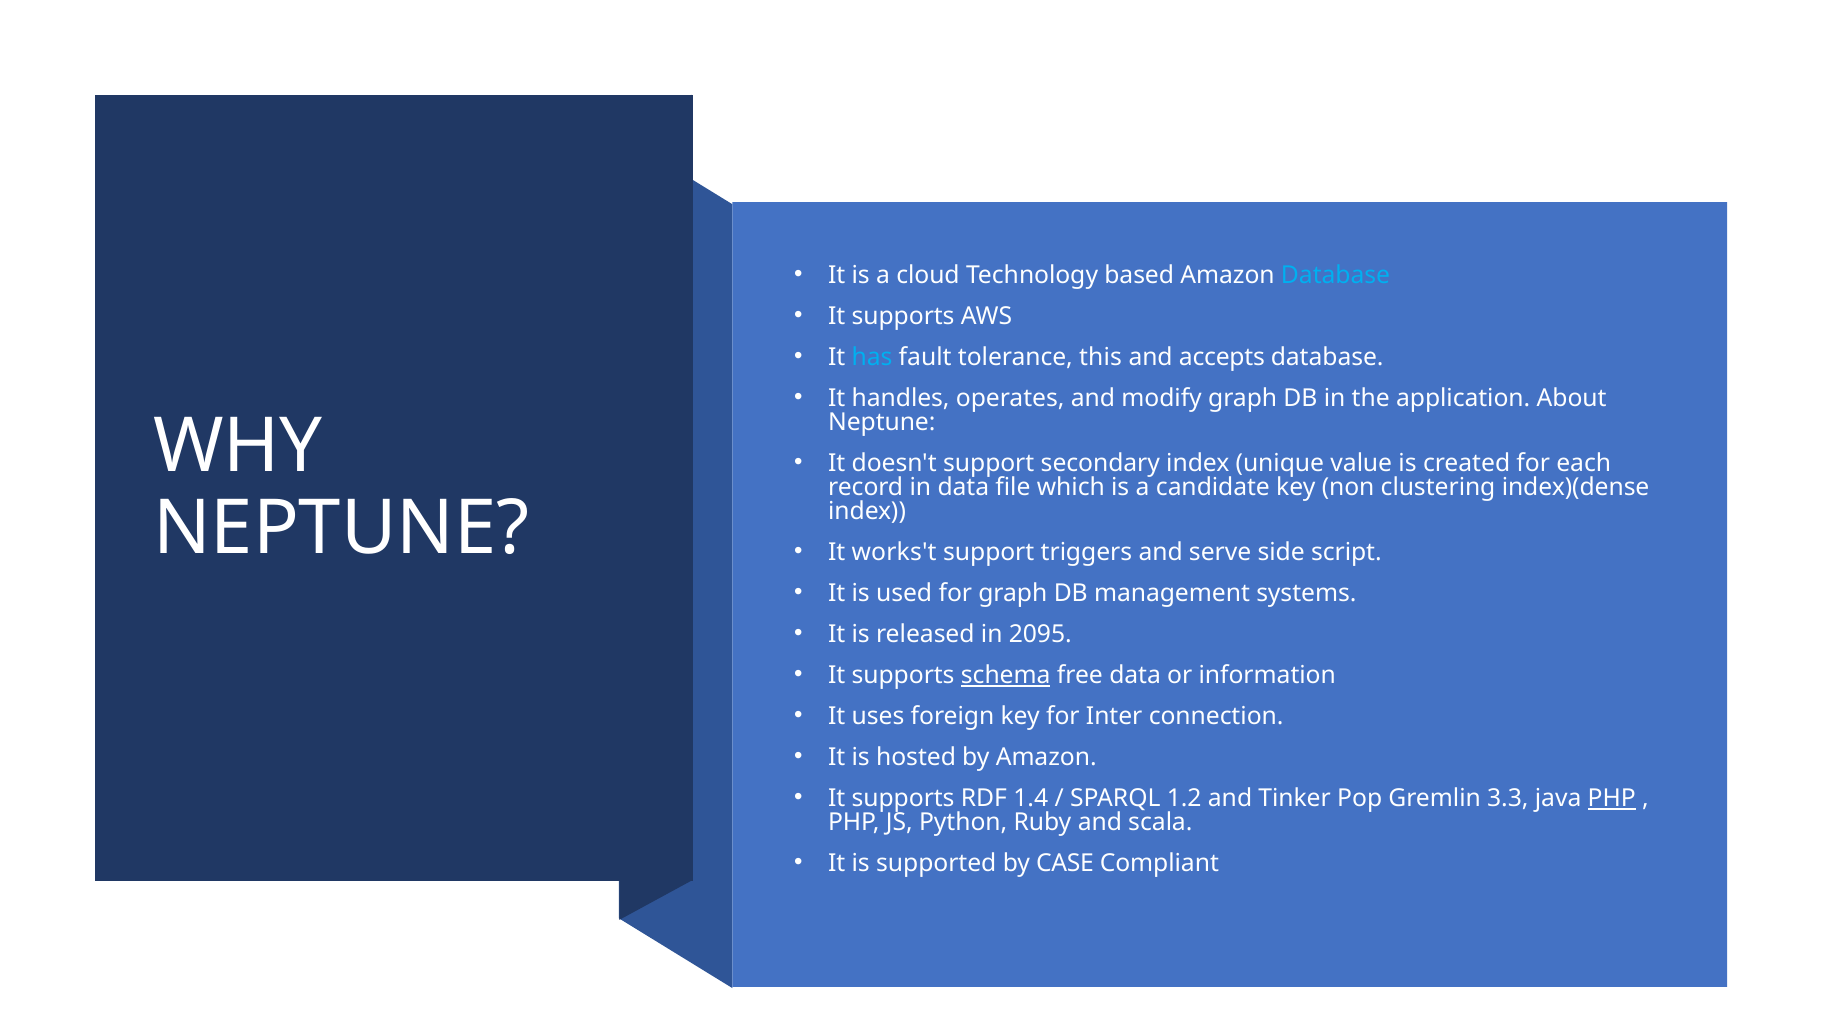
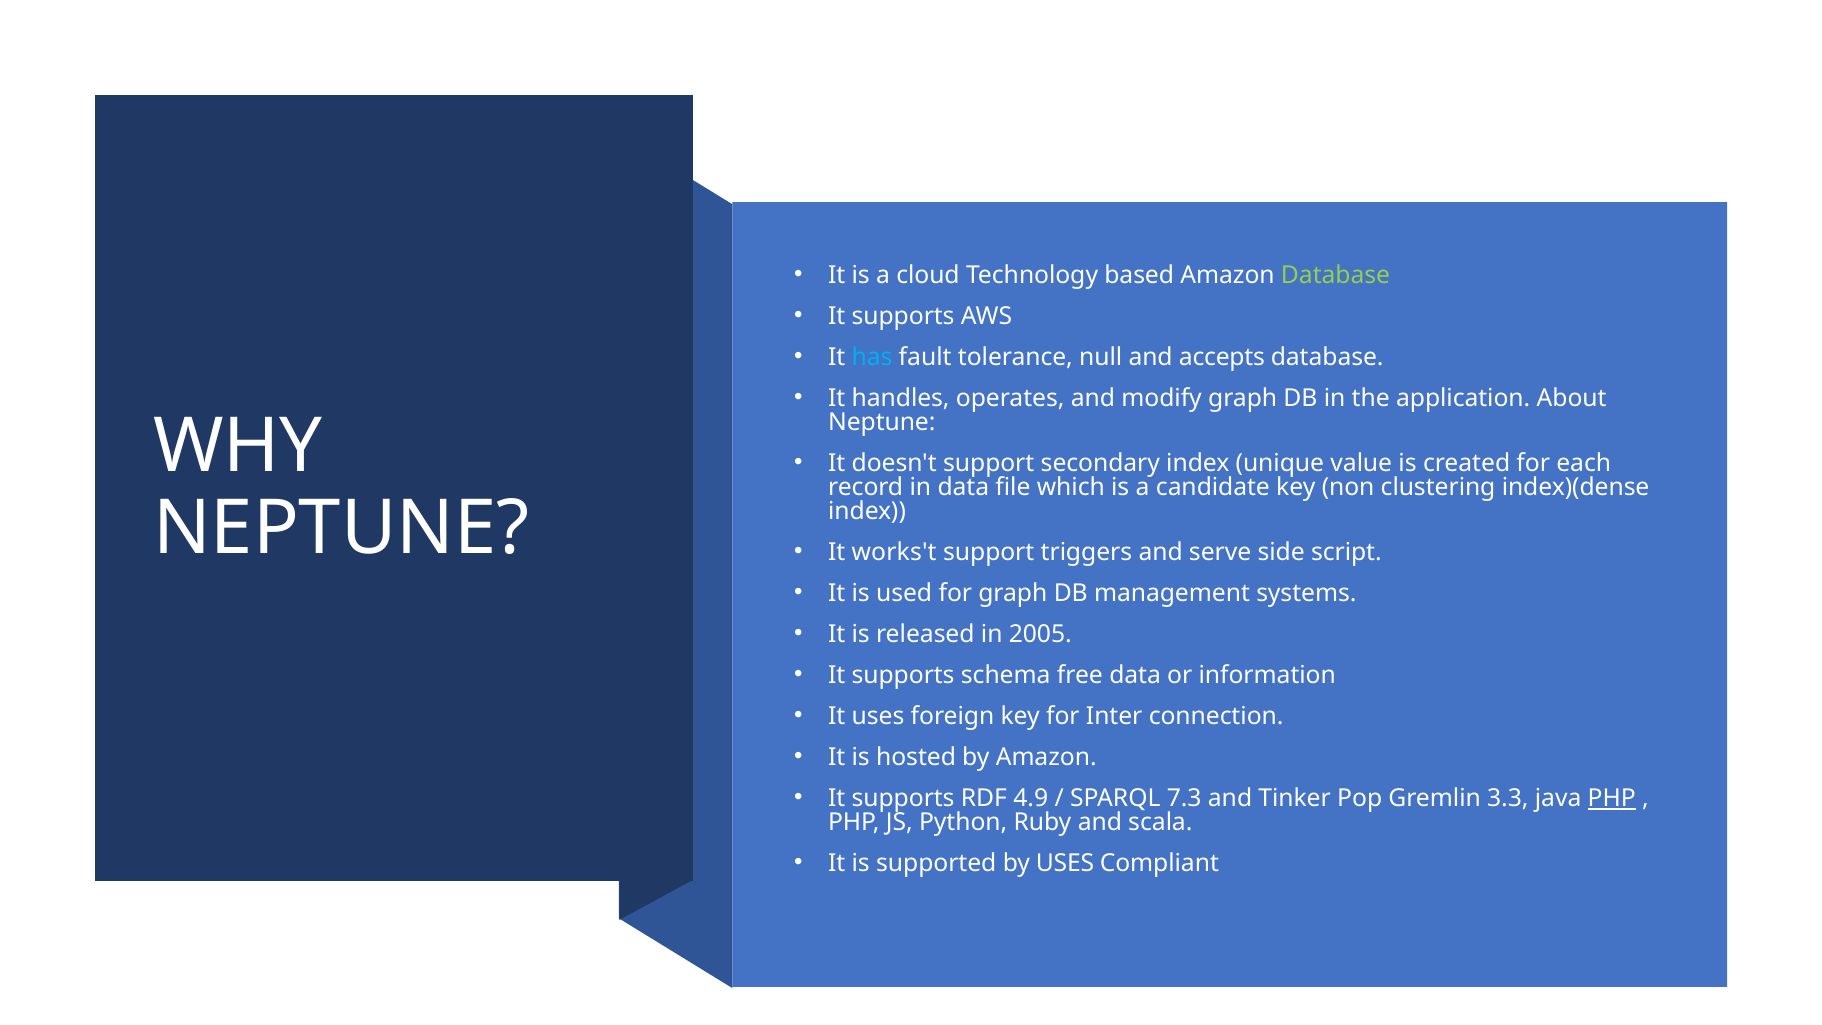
Database colour: light blue -> light green (1336, 275)
this: this -> null (1101, 357)
2095: 2095 -> 2005 (1040, 634)
schema underline: present -> none (1006, 675)
1.4: 1.4 -> 4.9 (1031, 798)
1.2: 1.2 -> 7.3 (1184, 798)
by CASE: CASE -> USES (1065, 863)
